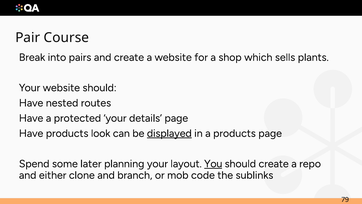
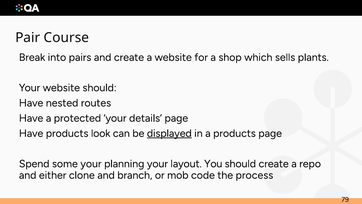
some later: later -> your (91, 163)
You underline: present -> none (213, 163)
sublinks: sublinks -> process (254, 175)
